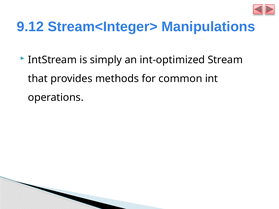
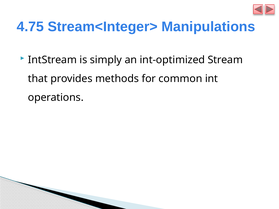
9.12: 9.12 -> 4.75 (30, 27)
